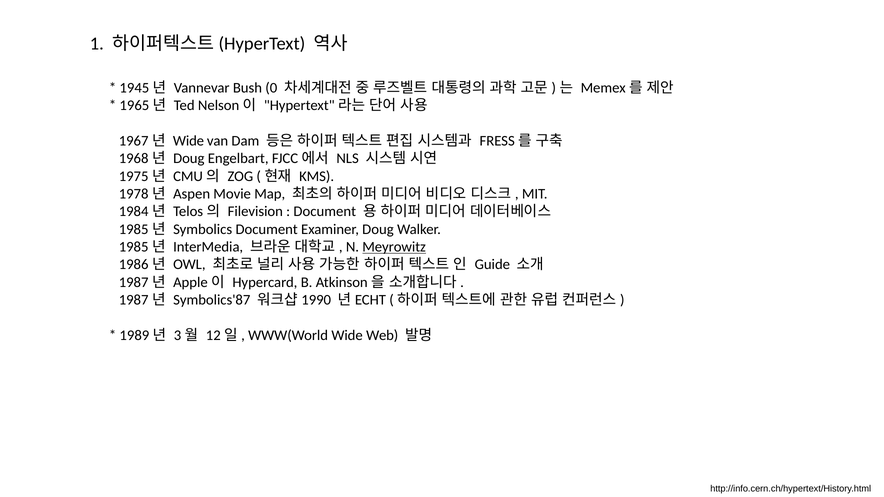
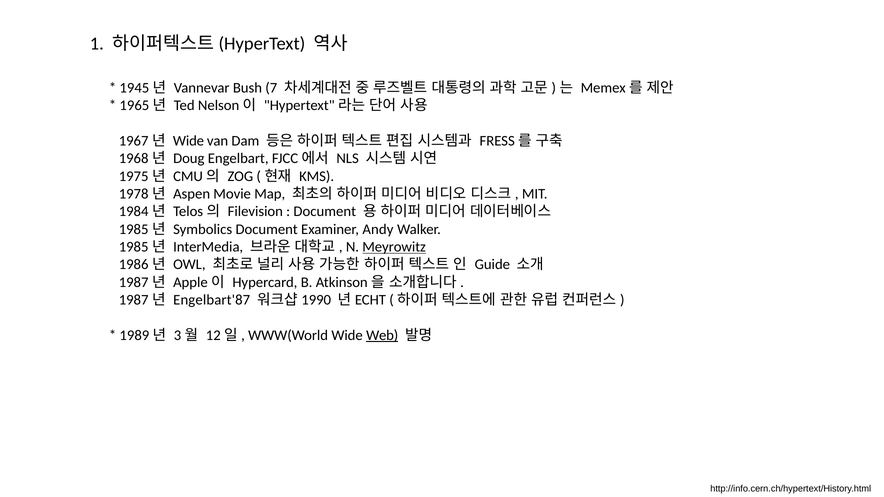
0: 0 -> 7 (271, 88)
Examiner Doug: Doug -> Andy (378, 229)
Symbolics'87: Symbolics'87 -> Engelbart'87 (212, 300)
Web underline: none -> present (382, 335)
